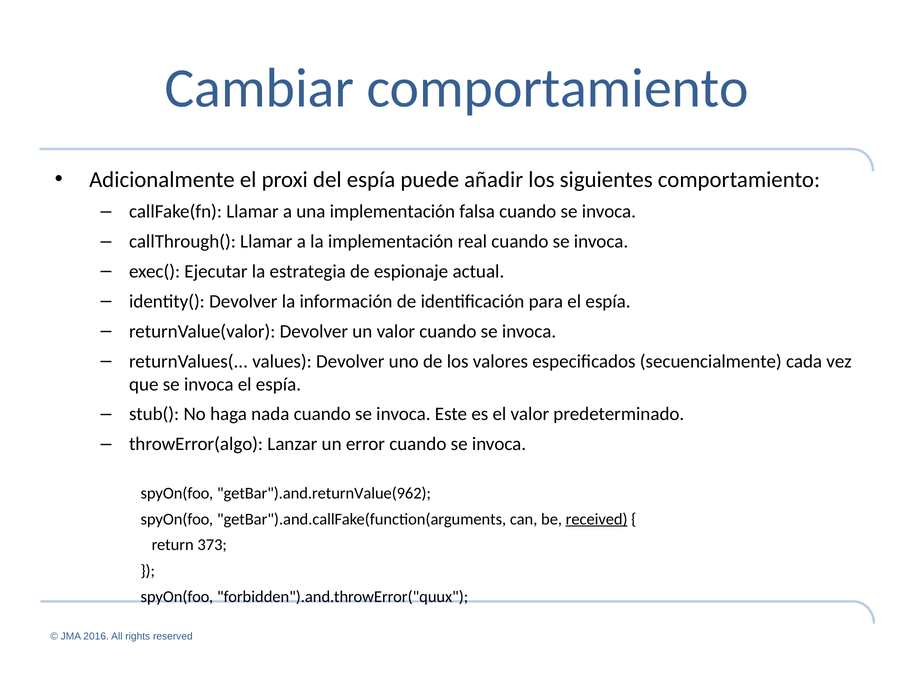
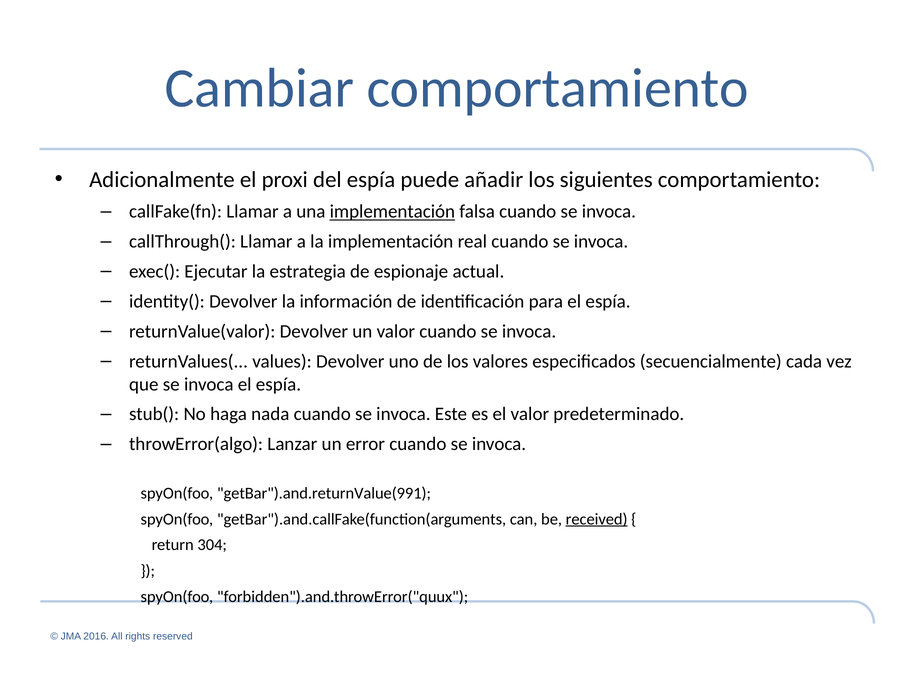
implementación underline: none -> present (392, 212)
getBar").and.returnValue(962: getBar").and.returnValue(962 -> getBar").and.returnValue(991 (324, 494)
373: 373 -> 304 (212, 545)
